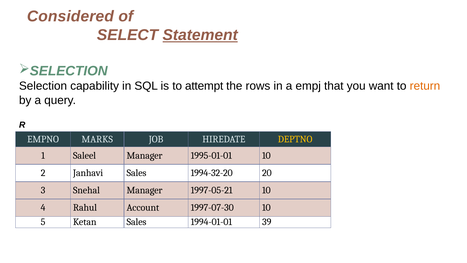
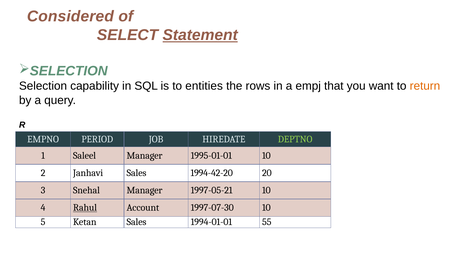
attempt: attempt -> entities (204, 86)
MARKS: MARKS -> PERIOD (97, 139)
DEPTNO colour: yellow -> light green (295, 139)
1994-32-20: 1994-32-20 -> 1994-42-20 (212, 173)
Rahul underline: none -> present (85, 207)
39: 39 -> 55 (267, 222)
